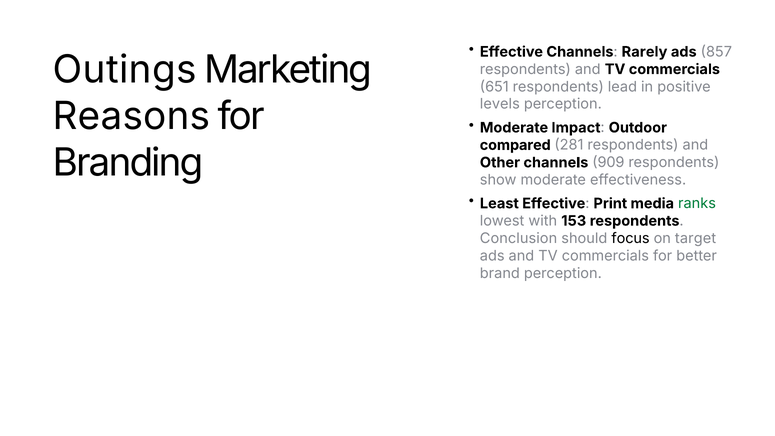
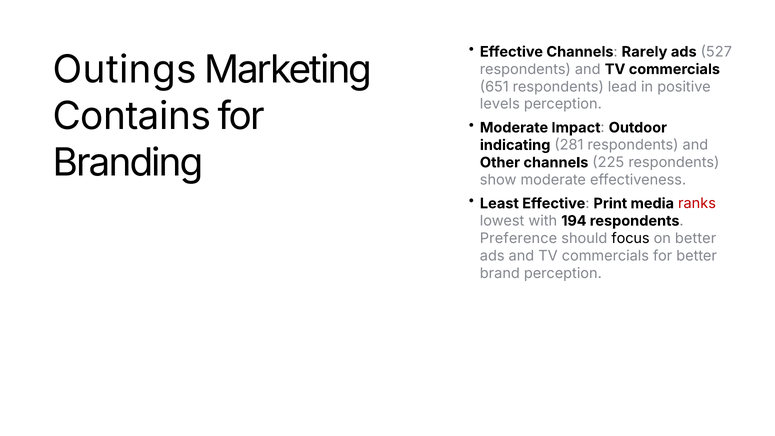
857: 857 -> 527 (716, 52)
Reasons: Reasons -> Contains (132, 116)
compared: compared -> indicating (515, 145)
909: 909 -> 225 (608, 162)
ranks colour: green -> red (697, 203)
153: 153 -> 194 (574, 221)
Conclusion: Conclusion -> Preference (519, 238)
on target: target -> better (696, 238)
